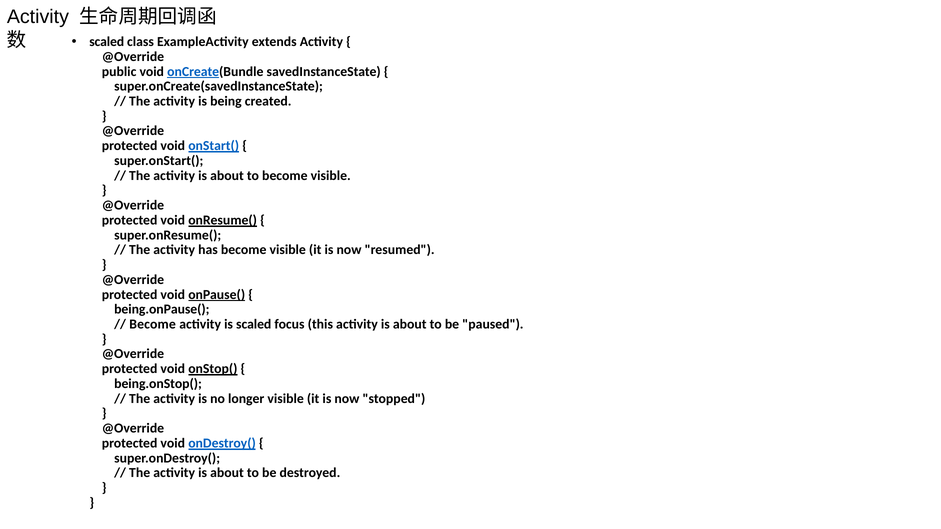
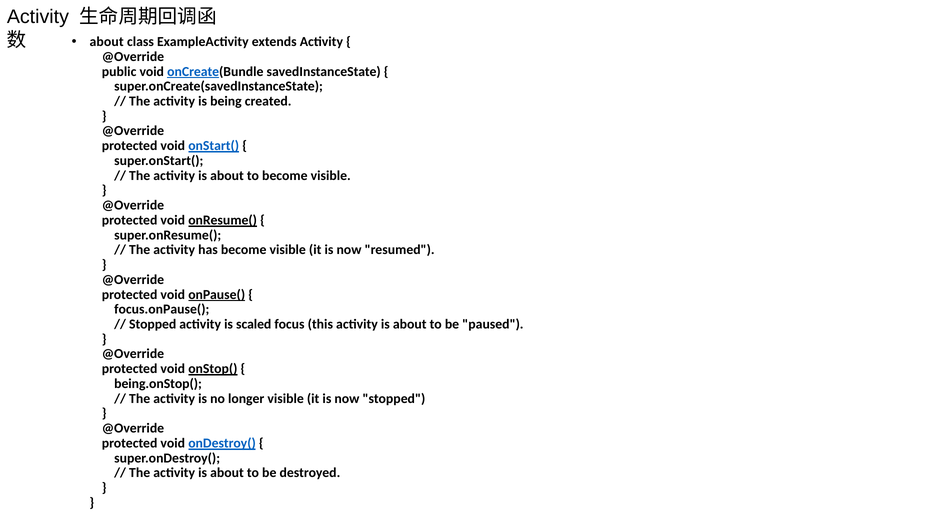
scaled: scaled -> about (107, 42)
being.onPause(: being.onPause( -> focus.onPause( (162, 310)
Become: Become -> Stopped (153, 324)
